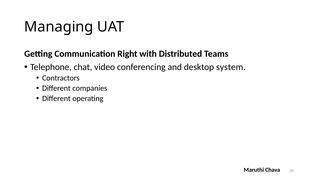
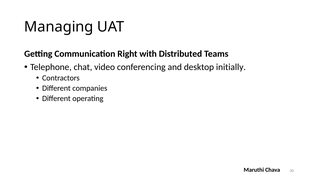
system: system -> initially (231, 67)
